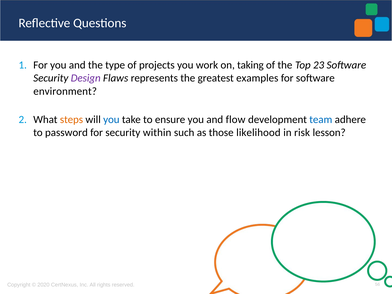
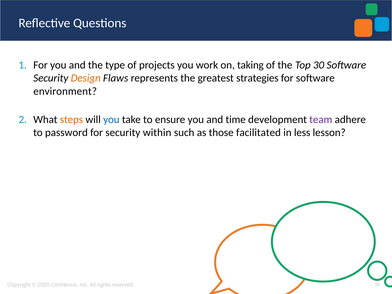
23: 23 -> 30 (319, 65)
Design colour: purple -> orange (86, 78)
examples: examples -> strategies (257, 78)
flow: flow -> time (236, 120)
team colour: blue -> purple (321, 120)
likelihood: likelihood -> facilitated (258, 133)
risk: risk -> less (302, 133)
